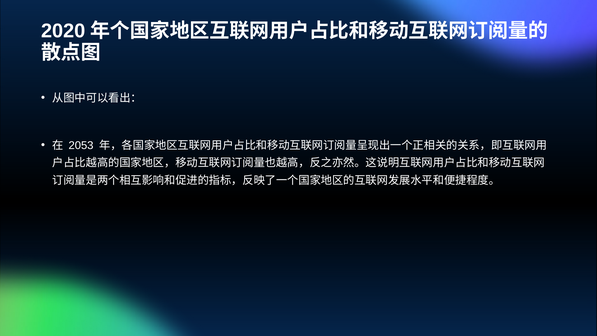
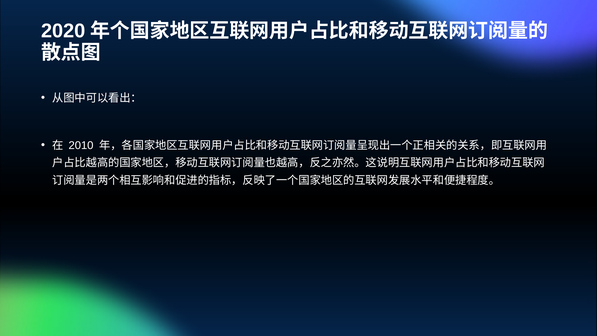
2053: 2053 -> 2010 (81, 145)
